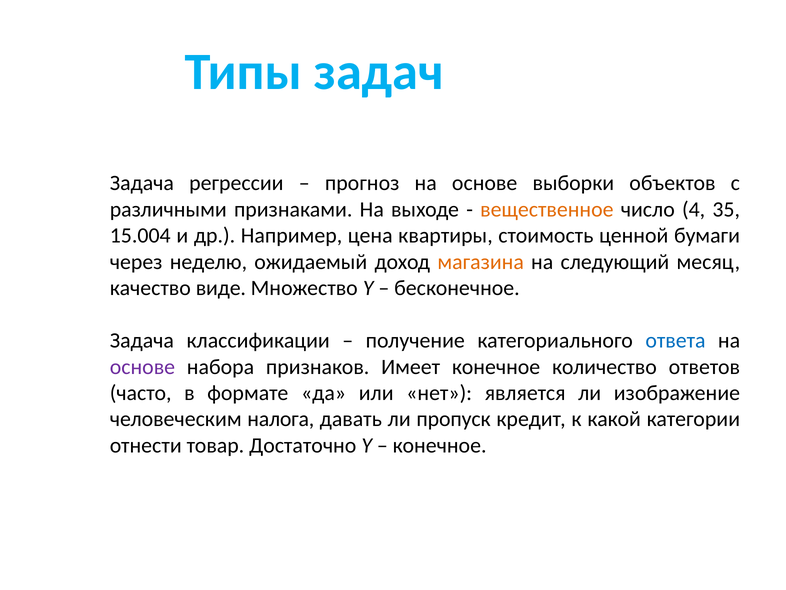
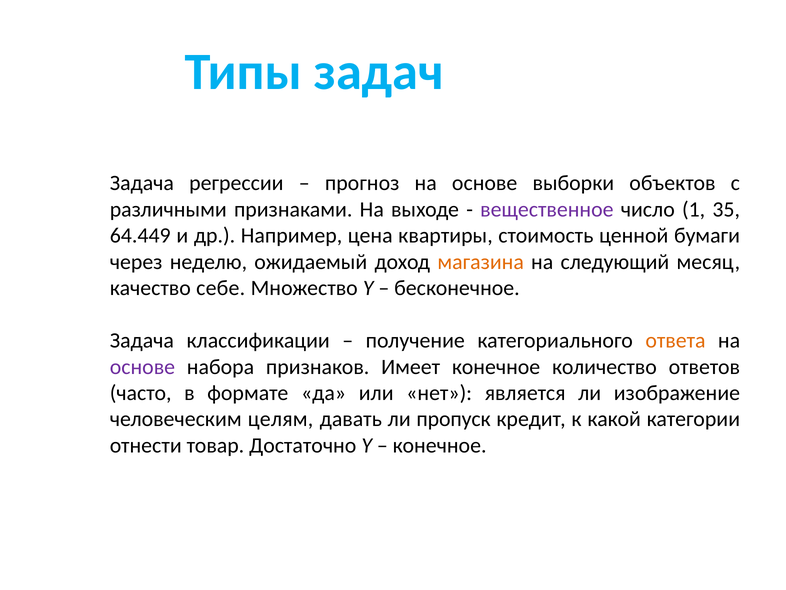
вещественное colour: orange -> purple (547, 209)
4: 4 -> 1 (694, 209)
15.004: 15.004 -> 64.449 (140, 235)
виде: виде -> себе (221, 288)
ответа colour: blue -> orange (675, 340)
налога: налога -> целям (281, 419)
